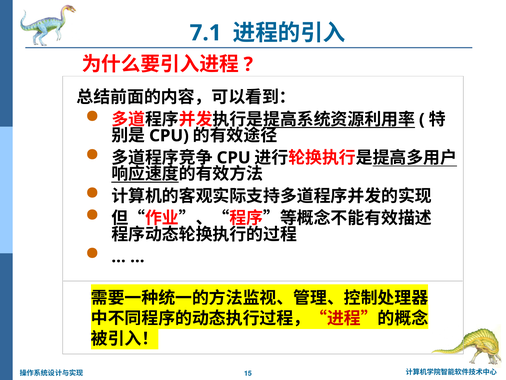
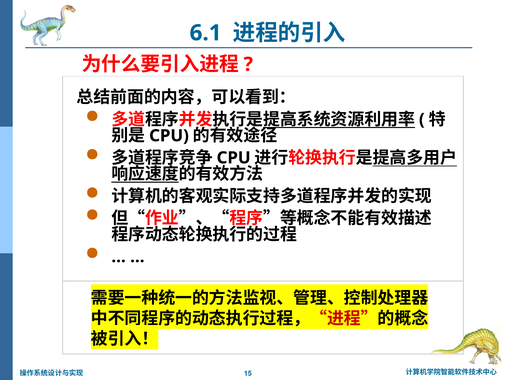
7.1: 7.1 -> 6.1 (206, 33)
